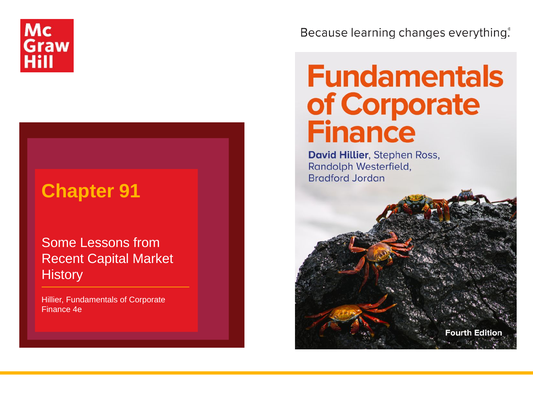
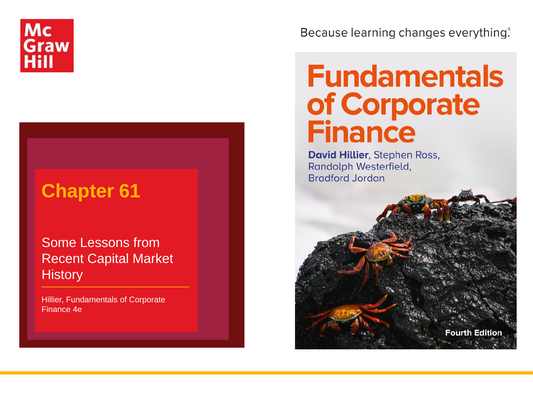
91: 91 -> 61 (130, 191)
